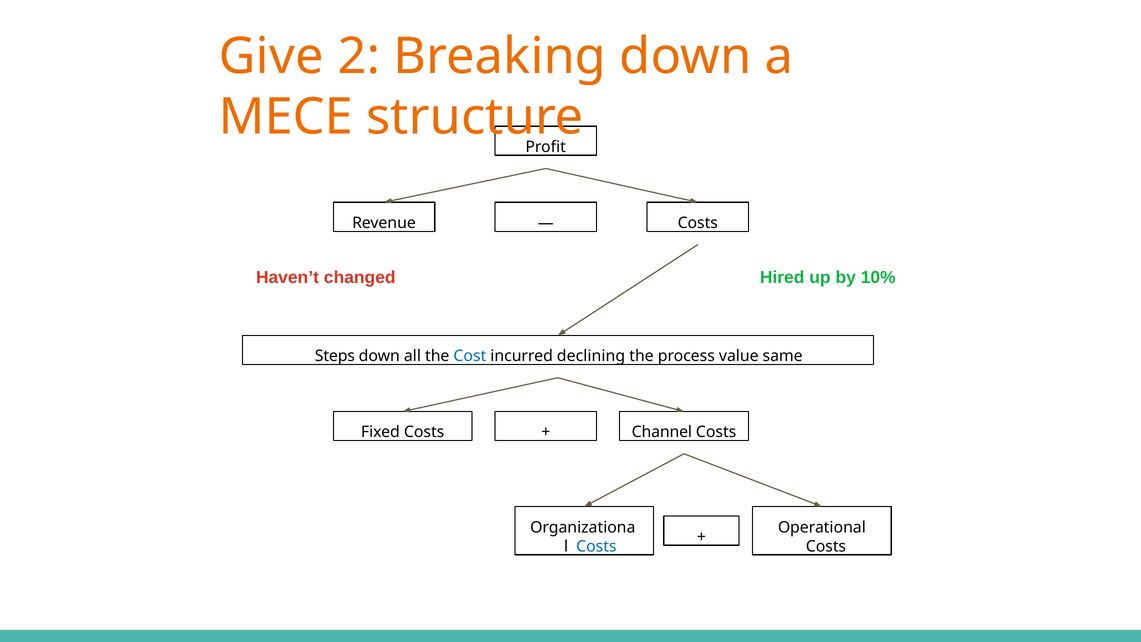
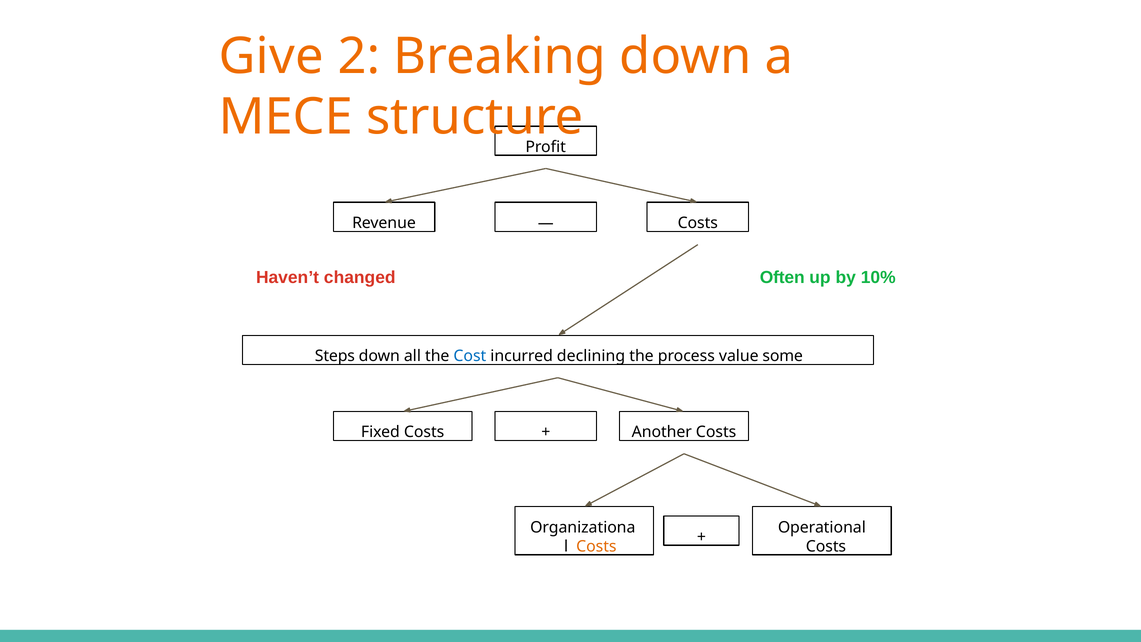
Hired: Hired -> Often (782, 277)
same: same -> some (783, 356)
Channel: Channel -> Another (662, 432)
Costs colour: blue -> orange (596, 546)
